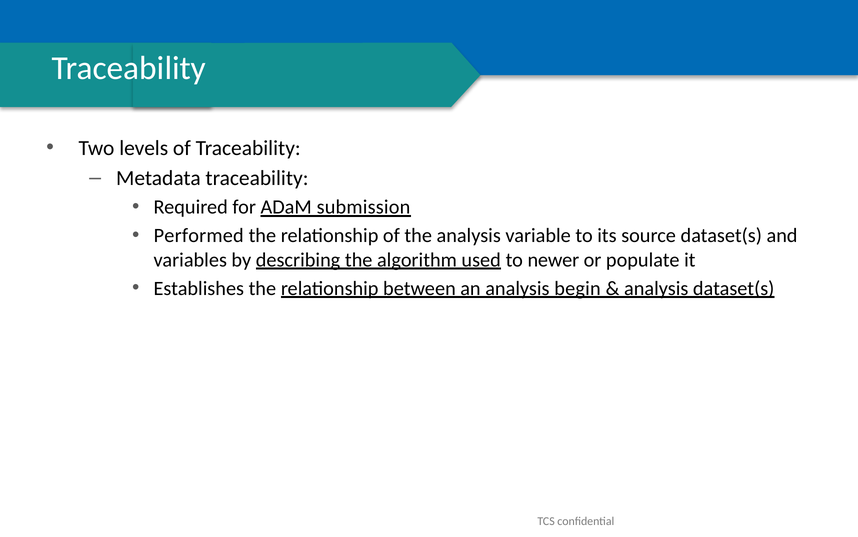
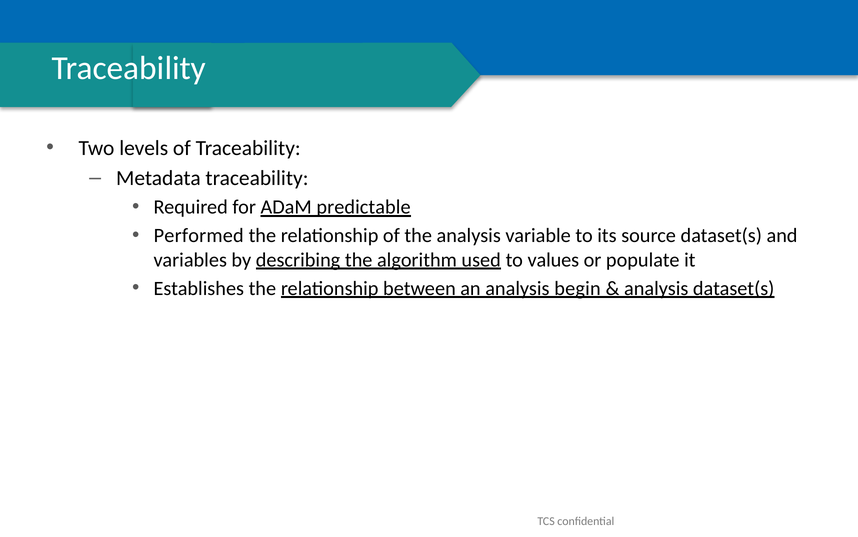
submission: submission -> predictable (364, 207)
newer: newer -> values (553, 260)
